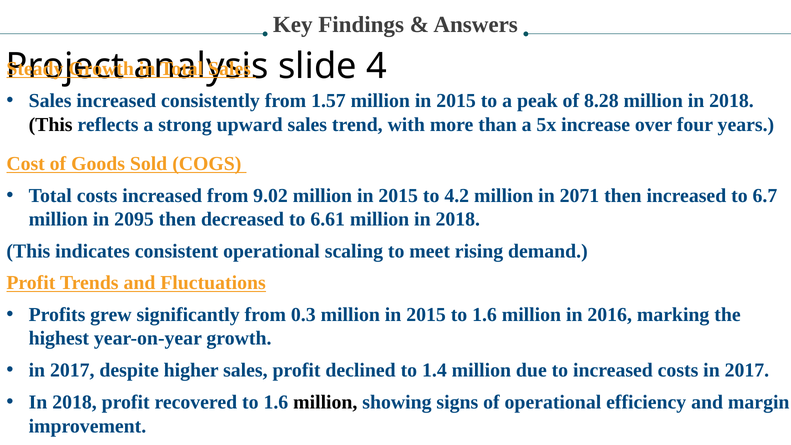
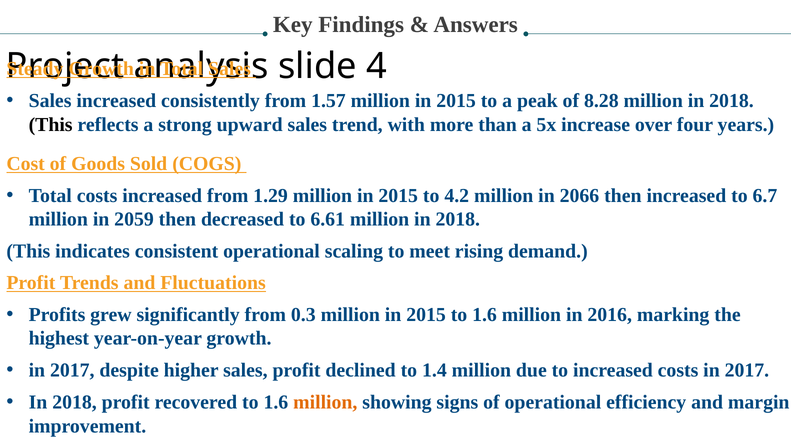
9.02: 9.02 -> 1.29 (271, 196)
2071: 2071 -> 2066 (579, 196)
2095: 2095 -> 2059 (134, 219)
million colour: black -> orange (325, 402)
